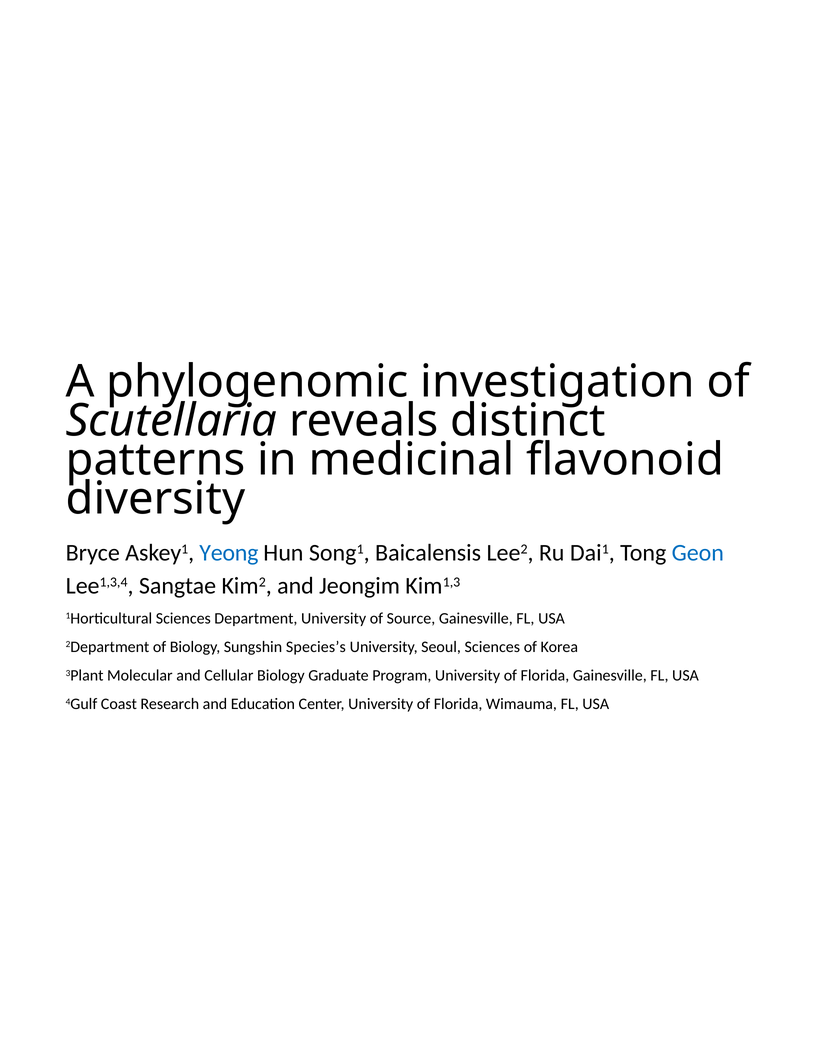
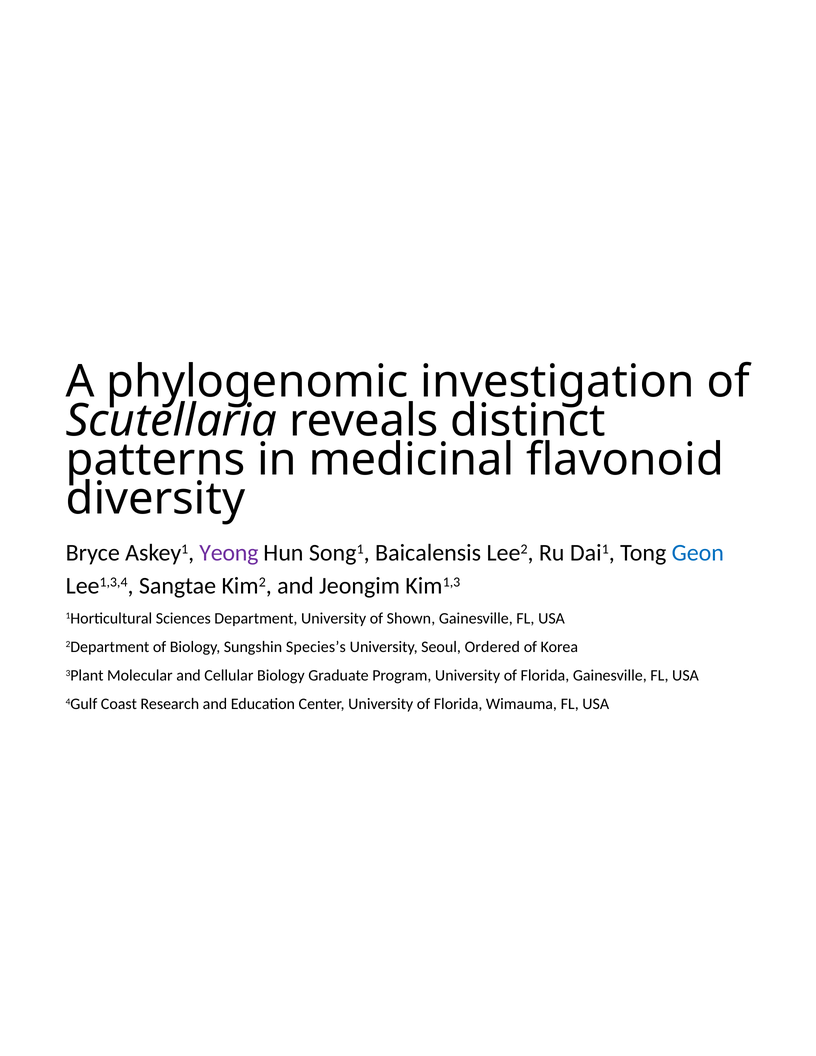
Yeong colour: blue -> purple (229, 553)
Source: Source -> Shown (411, 618)
Seoul Sciences: Sciences -> Ordered (492, 647)
